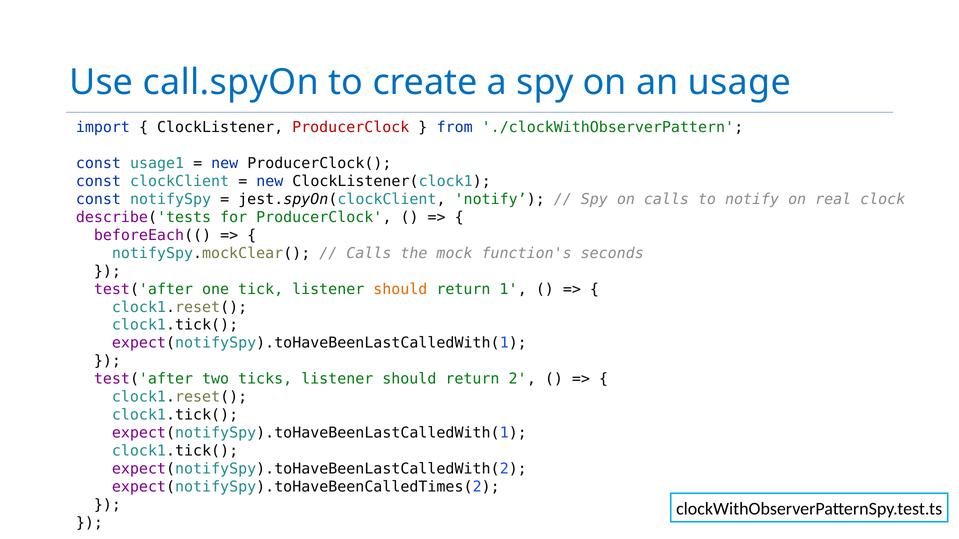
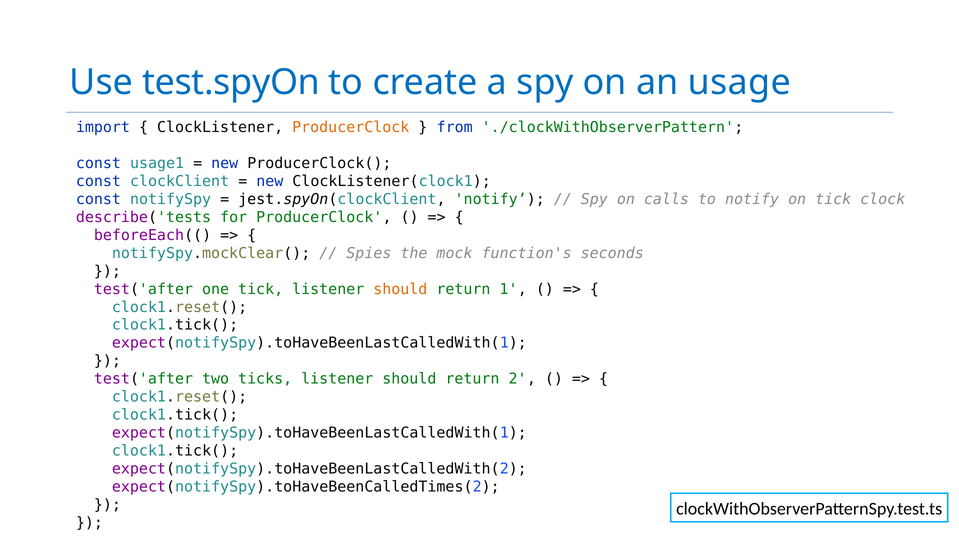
call.spyOn: call.spyOn -> test.spyOn (231, 82)
ProducerClock colour: red -> orange (351, 128)
on real: real -> tick (833, 199)
Calls: Calls -> Spies (369, 253)
